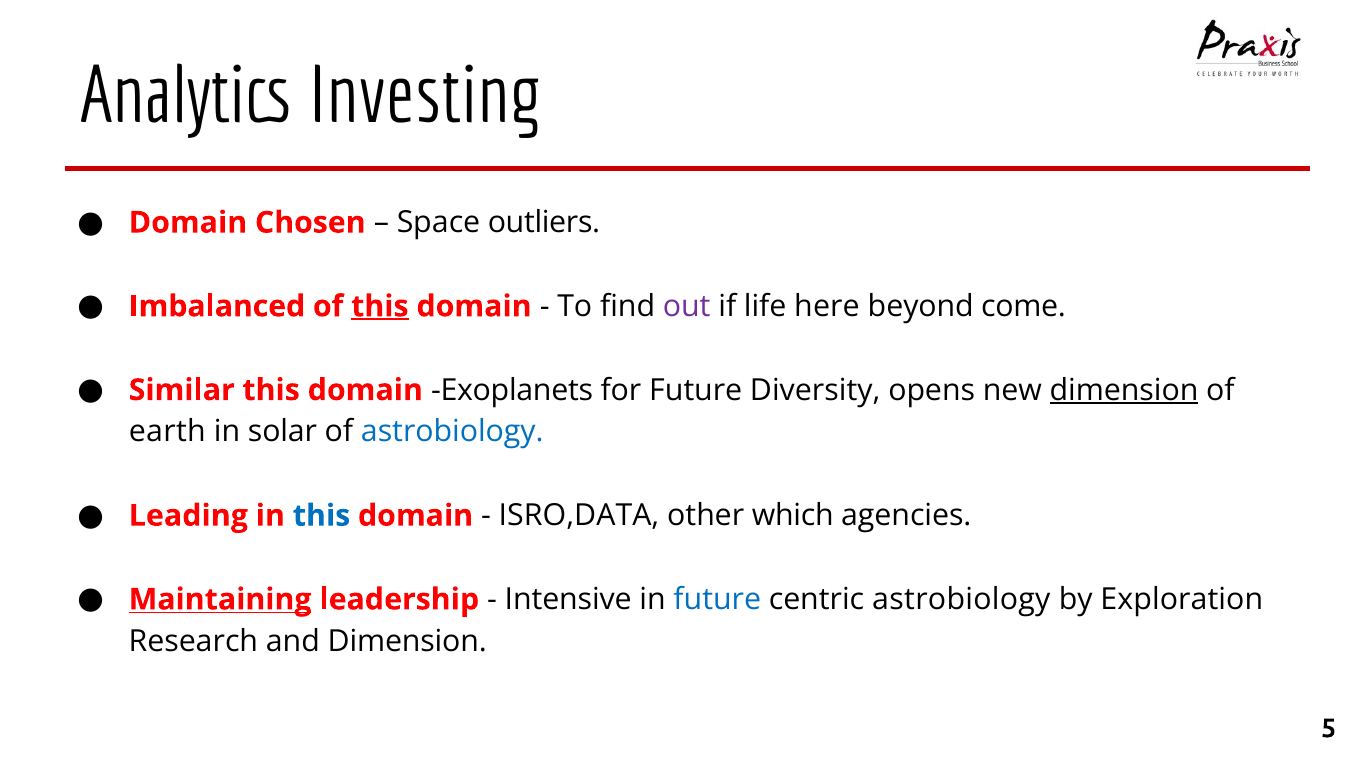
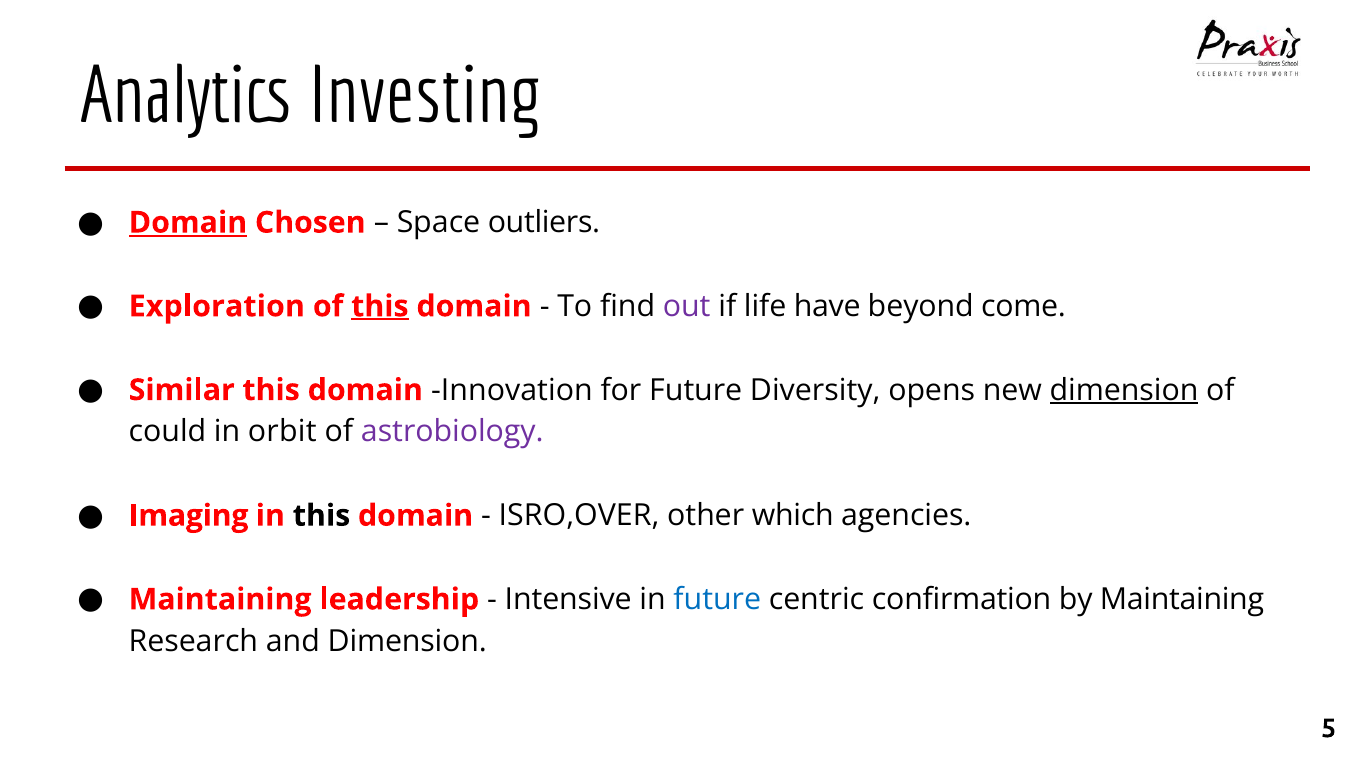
Domain underline: none -> present (188, 223)
Imbalanced: Imbalanced -> Exploration (217, 307)
here: here -> have (827, 307)
Exoplanets: Exoplanets -> Innovation (512, 390)
earth: earth -> could (167, 432)
solar: solar -> orbit (282, 432)
astrobiology colour: blue -> purple (452, 432)
Leading: Leading -> Imaging (189, 516)
this colour: blue -> black (322, 516)
ISRO,DATA: ISRO,DATA -> ISRO,OVER (579, 516)
Maintaining underline: present -> none (220, 600)
centric astrobiology: astrobiology -> confirmation (962, 600)
by Exploration: Exploration -> Maintaining (1182, 600)
